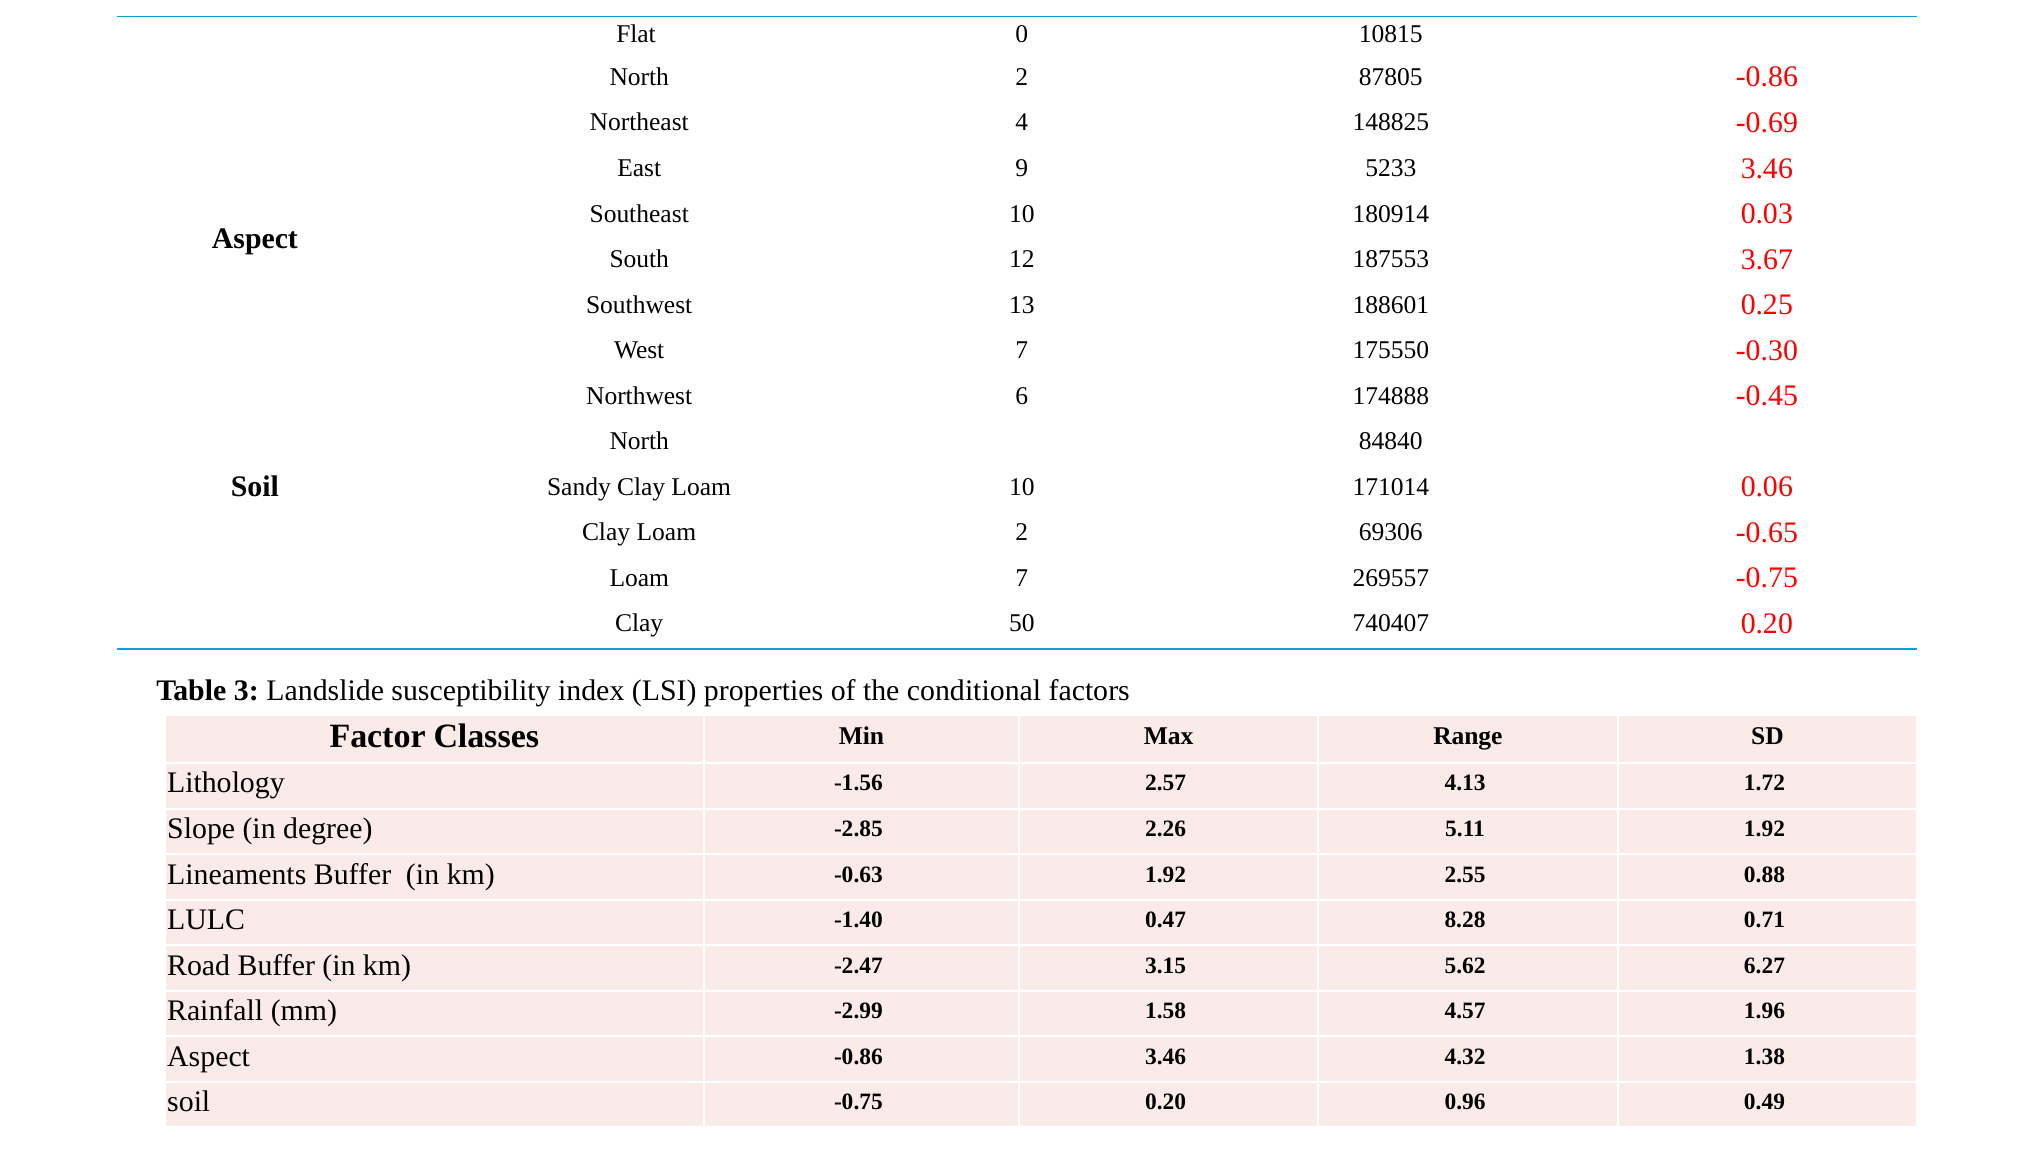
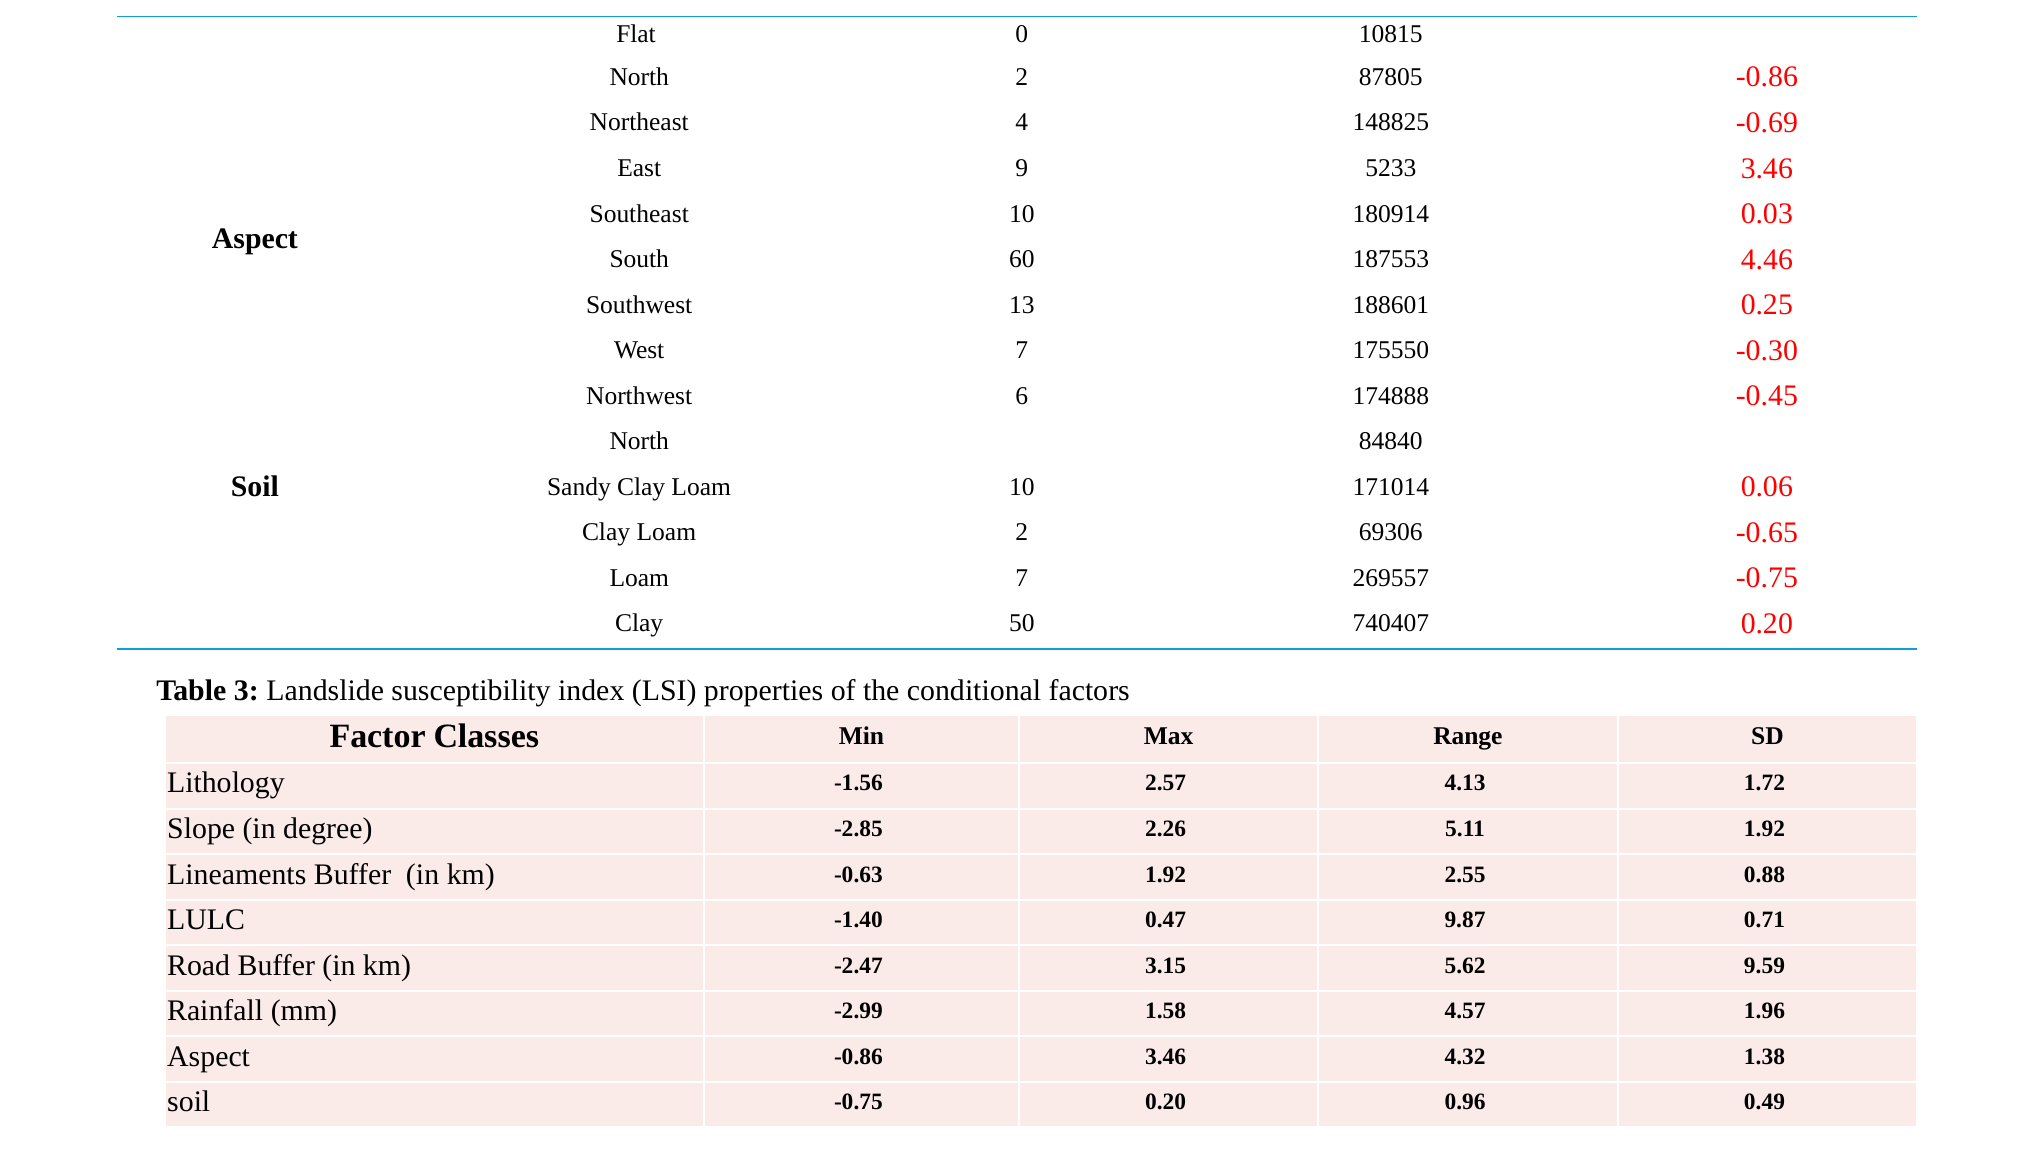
12: 12 -> 60 (1022, 259)
3.67: 3.67 -> 4.46 (1767, 259)
8.28: 8.28 -> 9.87 (1465, 920)
6.27: 6.27 -> 9.59 (1764, 965)
